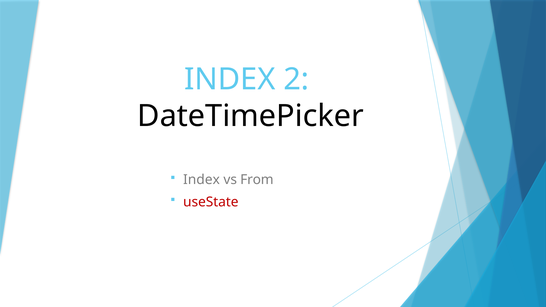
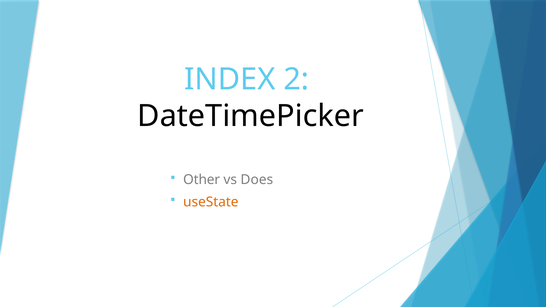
Index: Index -> Other (202, 180)
From: From -> Does (257, 180)
useState colour: red -> orange (211, 202)
